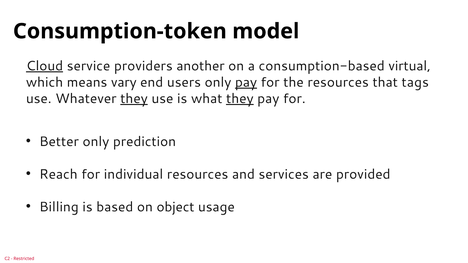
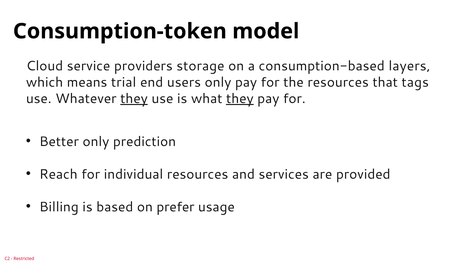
Cloud underline: present -> none (45, 66)
another: another -> storage (200, 66)
virtual: virtual -> layers (410, 66)
vary: vary -> trial (124, 82)
pay underline: present -> none (246, 82)
object: object -> prefer (175, 207)
